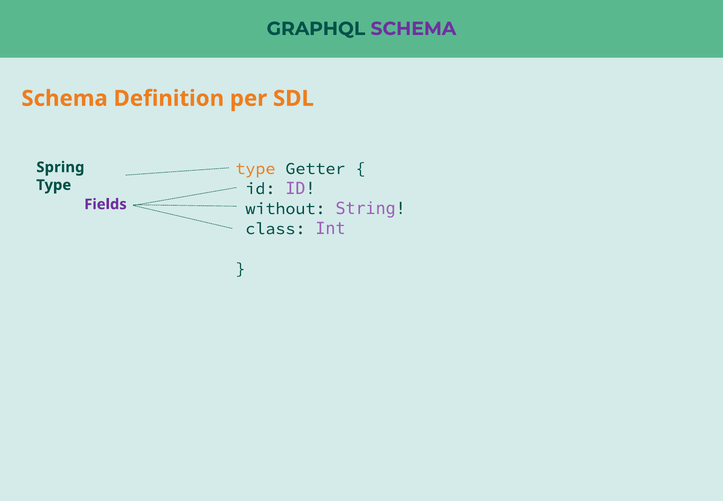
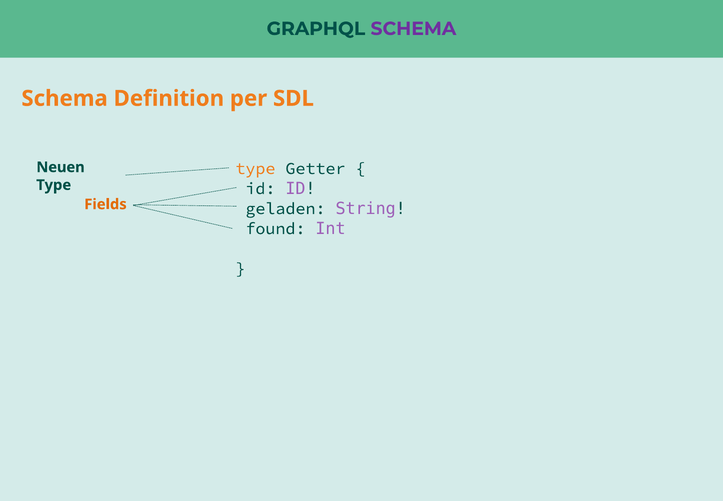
Spring: Spring -> Neuen (61, 167)
Fields colour: purple -> orange (105, 204)
without: without -> geladen (285, 208)
class: class -> found (275, 228)
